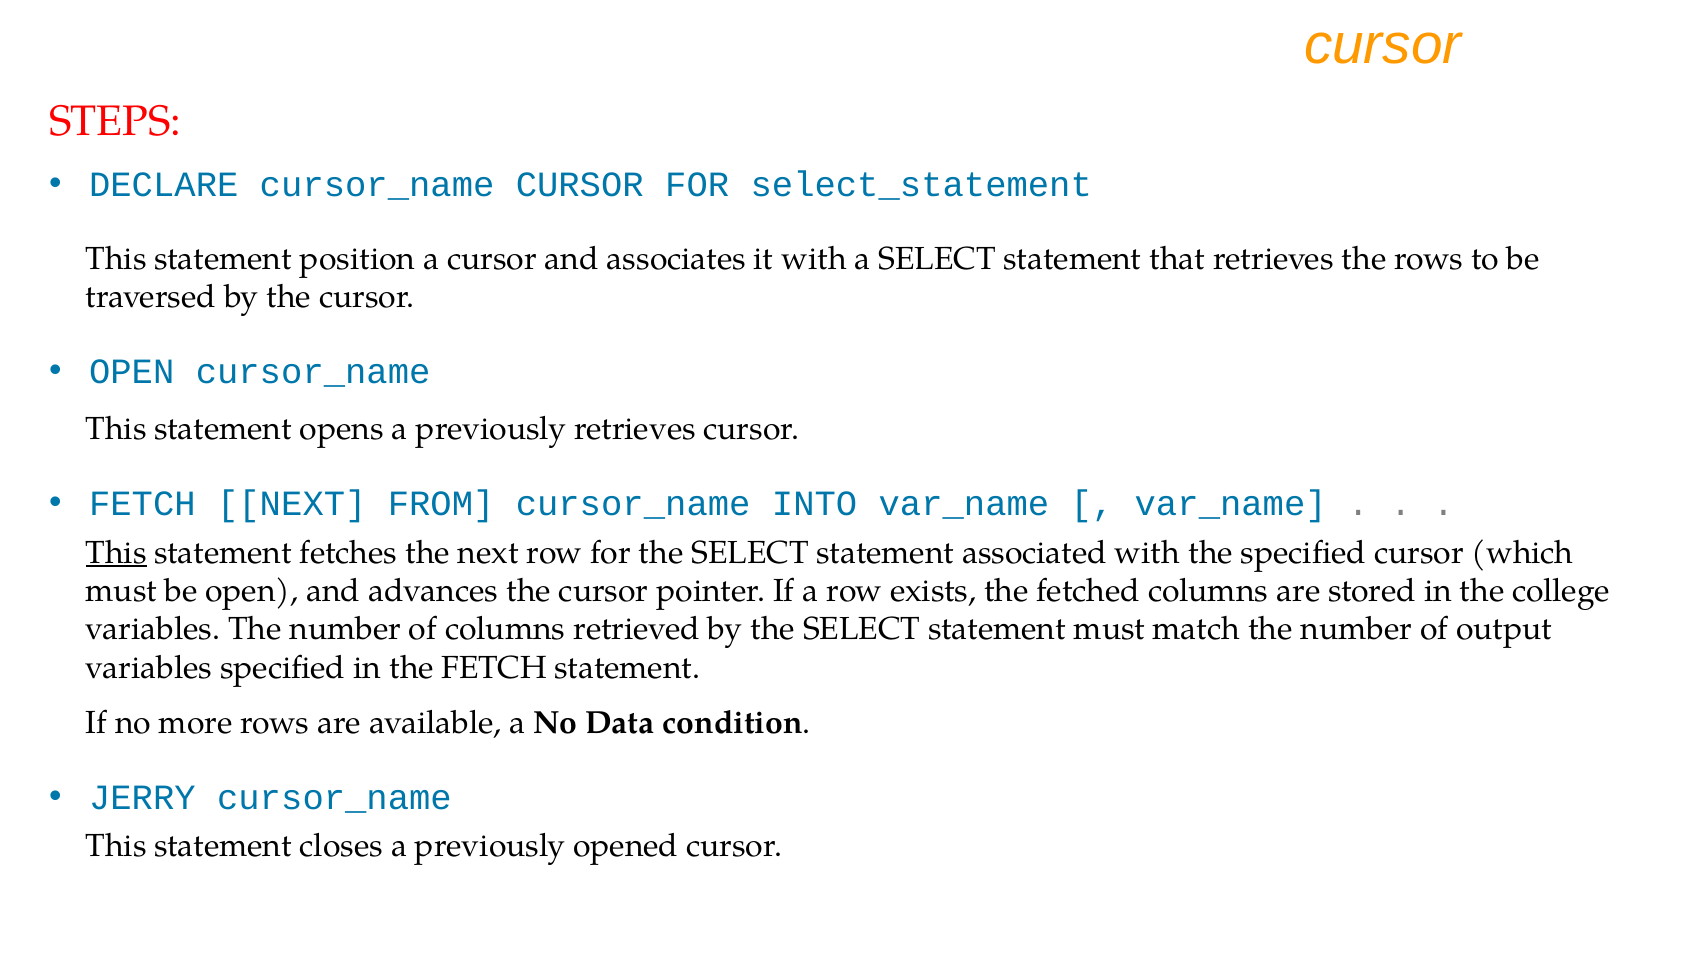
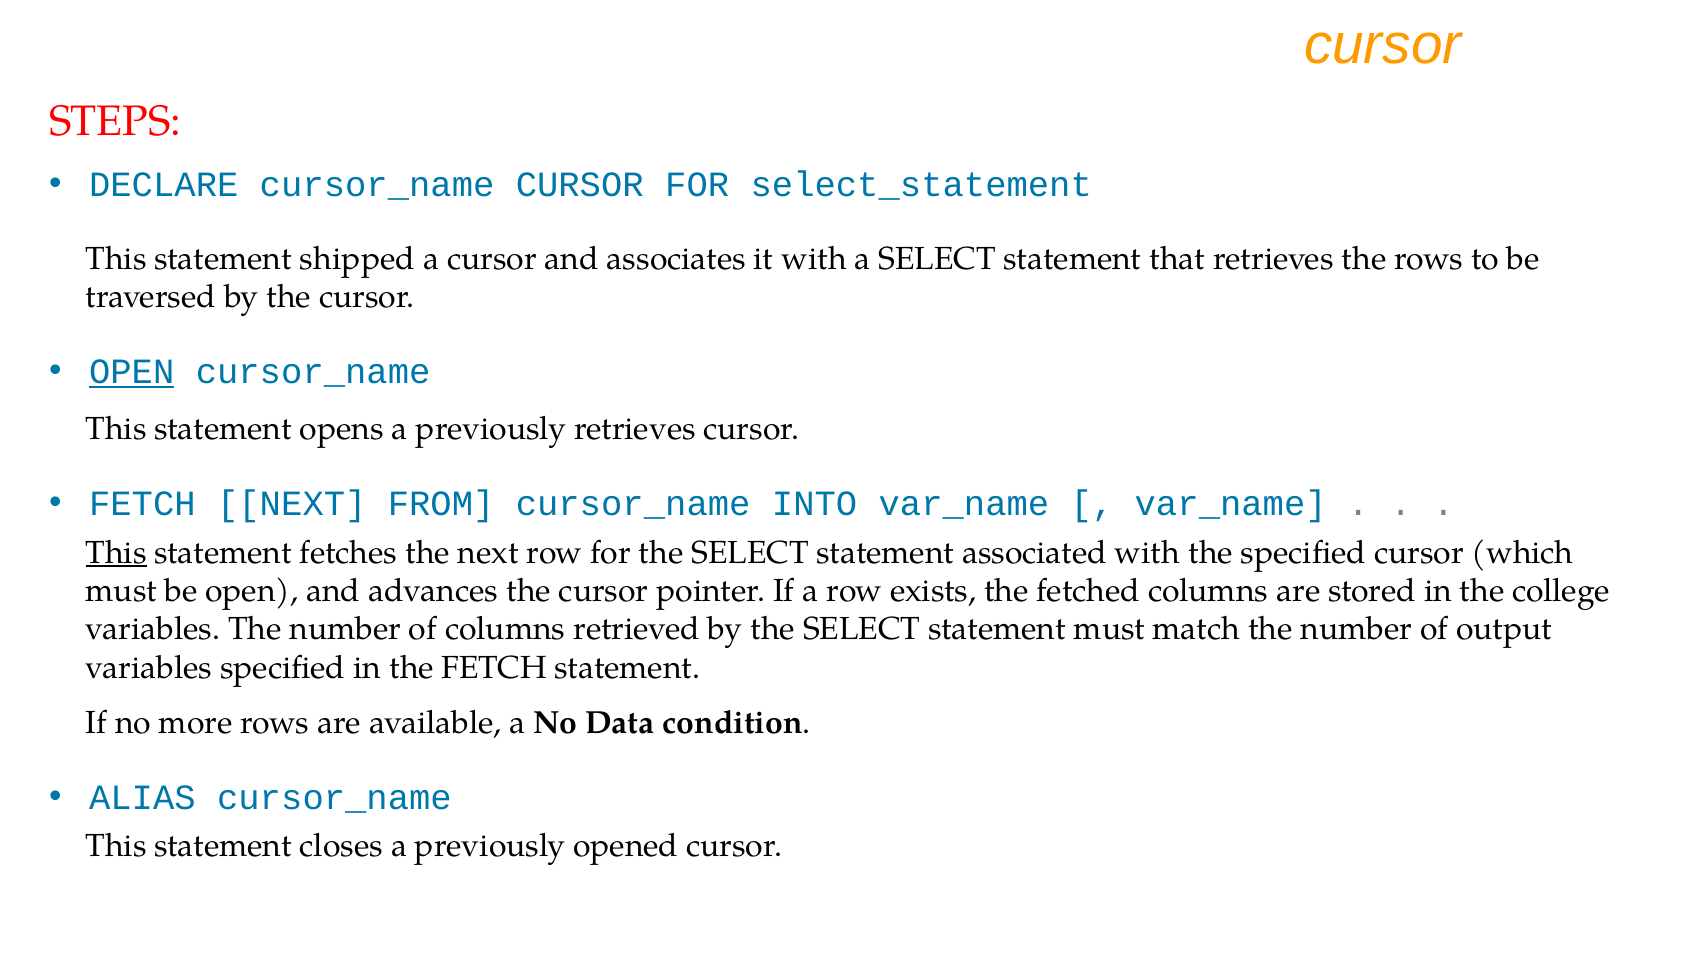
position: position -> shipped (358, 259)
OPEN underline: none -> present (132, 372)
JERRY: JERRY -> ALIAS (142, 798)
